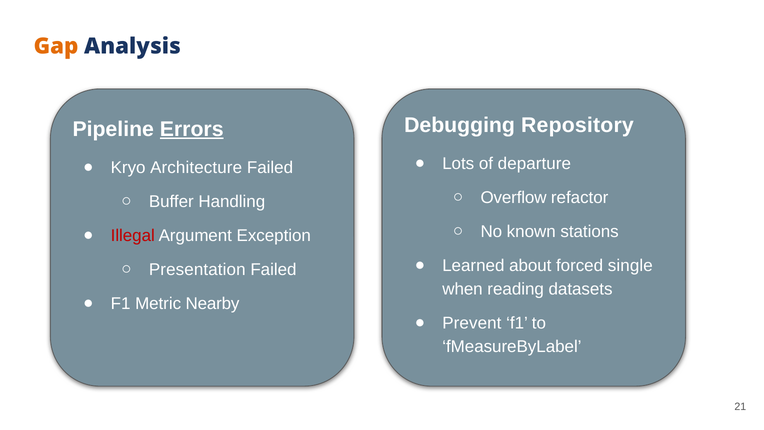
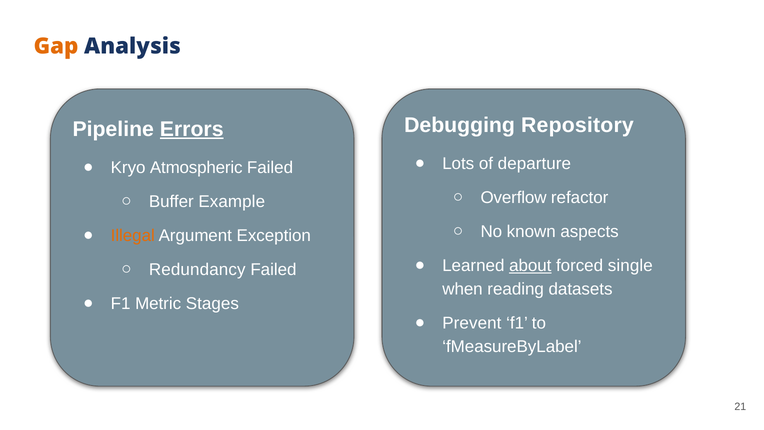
Architecture: Architecture -> Atmospheric (196, 167)
Handling: Handling -> Example (232, 201)
stations: stations -> aspects (590, 232)
Illegal colour: red -> orange (133, 235)
about underline: none -> present (530, 266)
Presentation: Presentation -> Redundancy (197, 269)
Nearby: Nearby -> Stages (212, 303)
